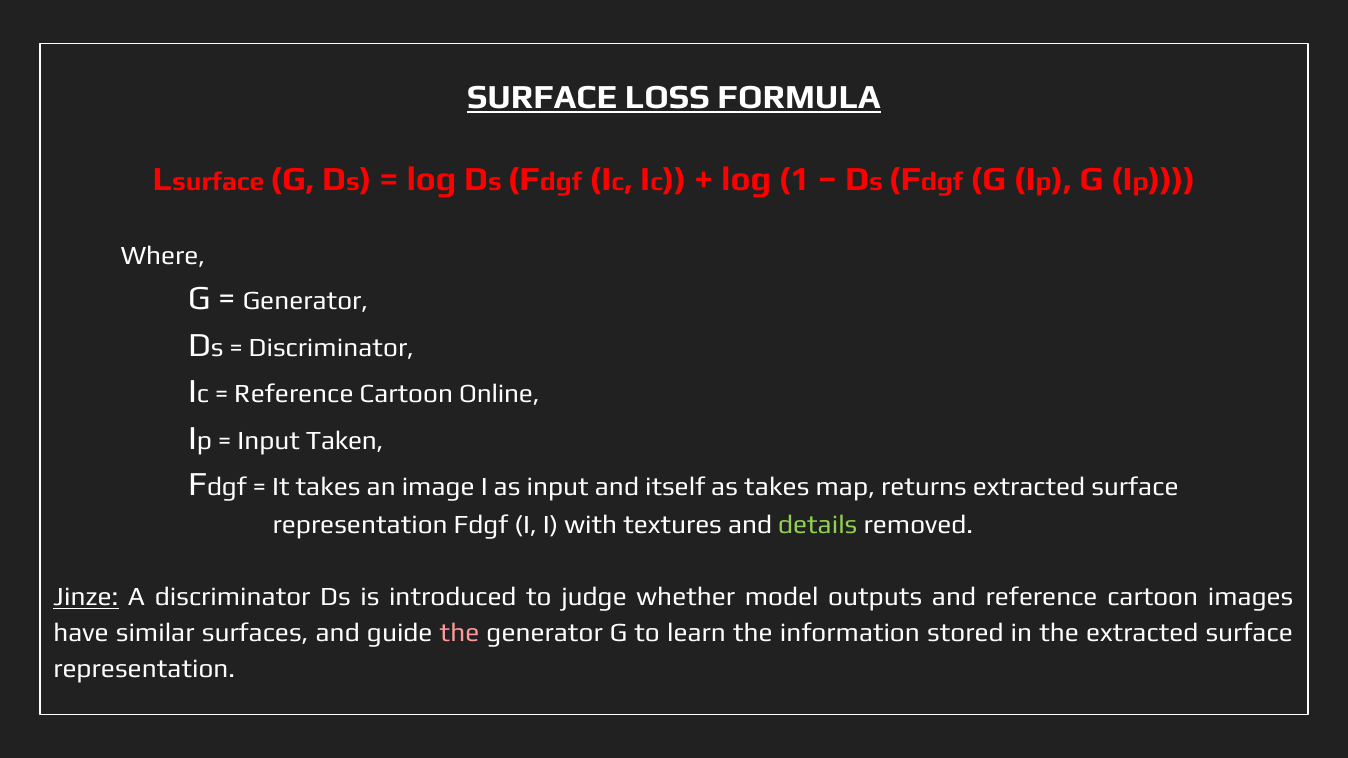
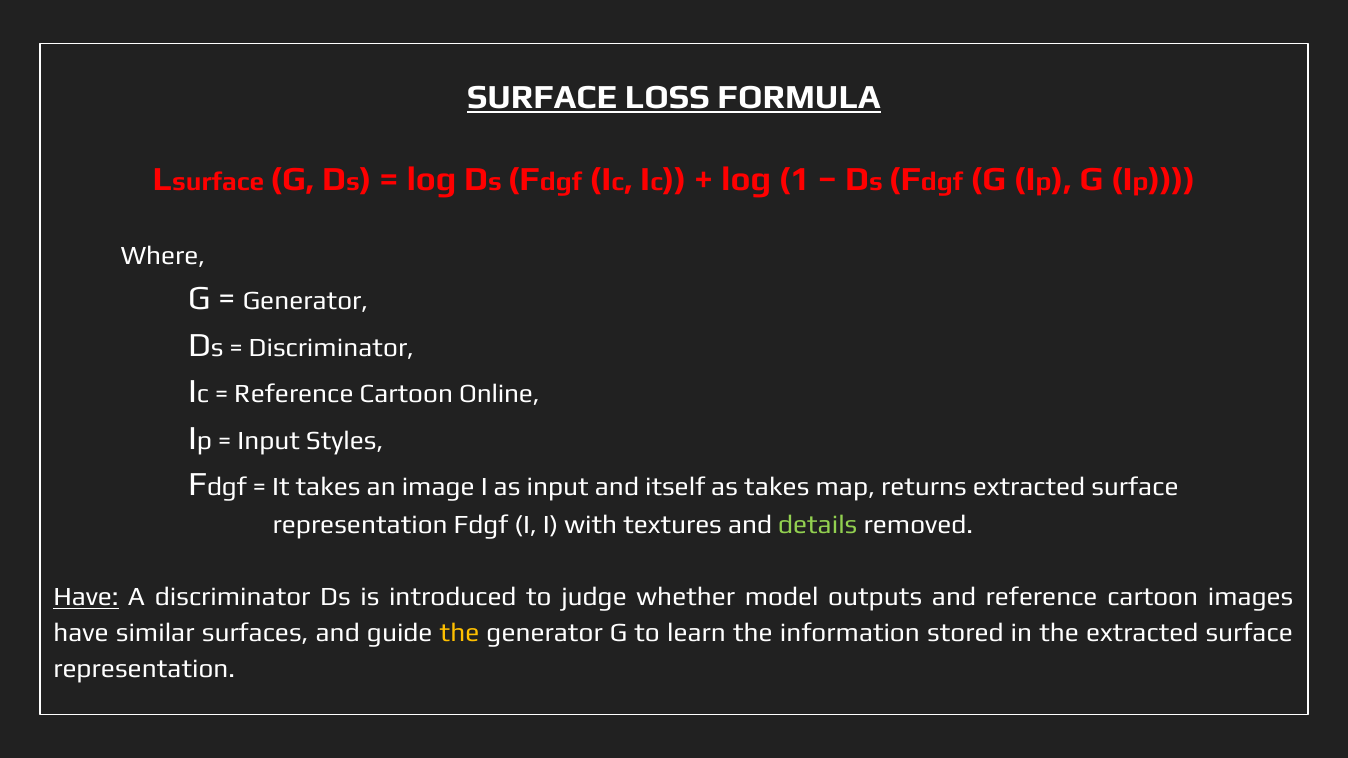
Taken: Taken -> Styles (345, 441)
Jinze: Jinze -> Have (86, 597)
the colour: pink -> yellow (460, 633)
